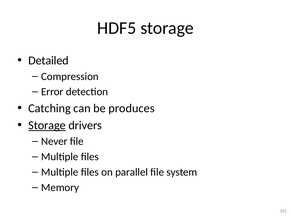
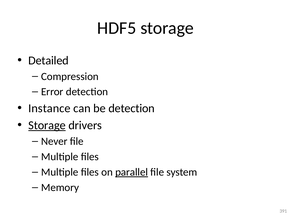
Catching: Catching -> Instance (49, 108)
be produces: produces -> detection (132, 108)
parallel underline: none -> present (132, 172)
